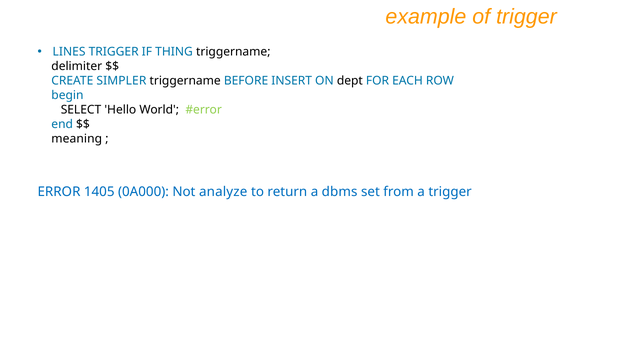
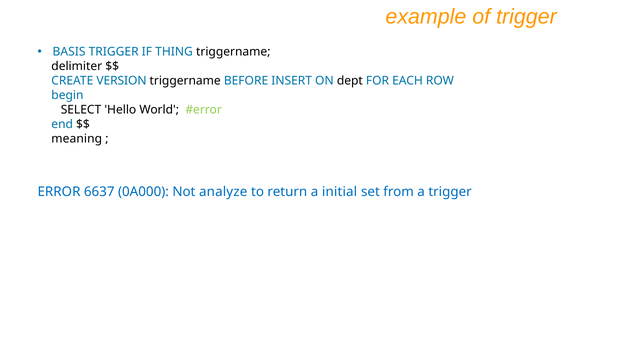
LINES: LINES -> BASIS (69, 52)
SIMPLER: SIMPLER -> VERSION (122, 81)
1405: 1405 -> 6637 (99, 192)
dbms: dbms -> initial (340, 192)
